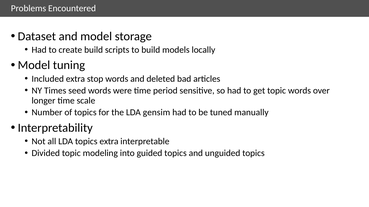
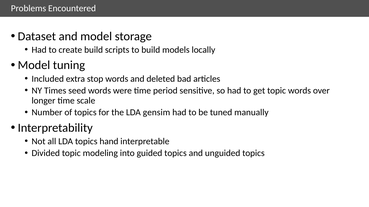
topics extra: extra -> hand (109, 142)
